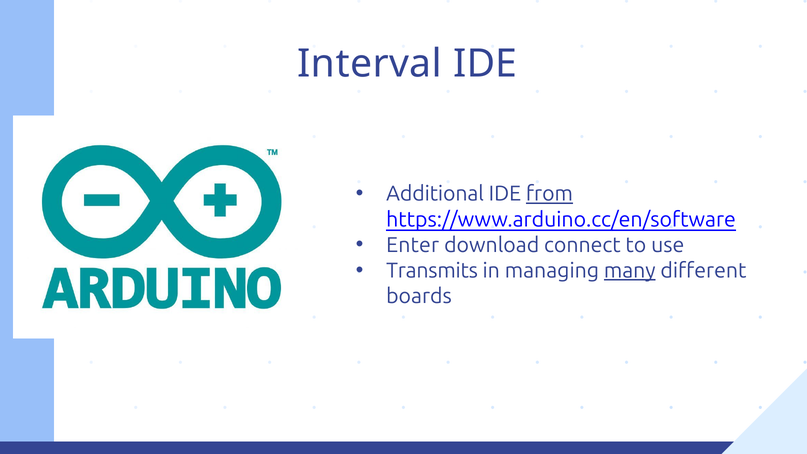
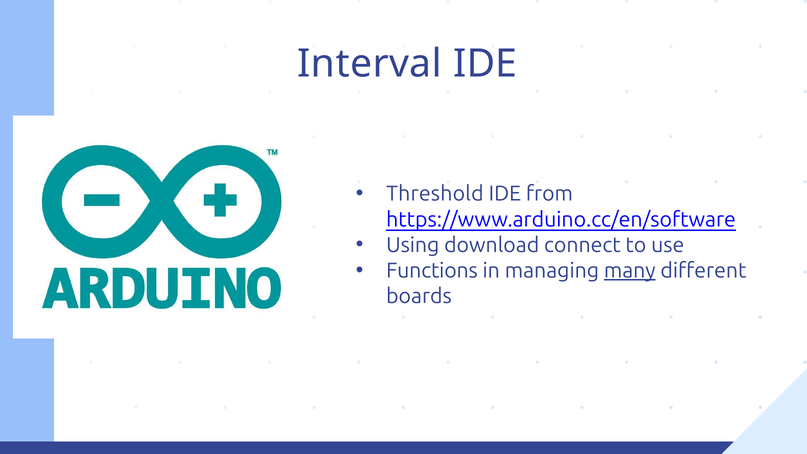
Additional: Additional -> Threshold (435, 194)
from underline: present -> none (549, 194)
Enter: Enter -> Using (413, 245)
Transmits: Transmits -> Functions (432, 271)
